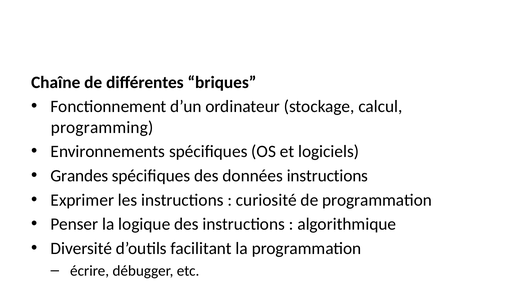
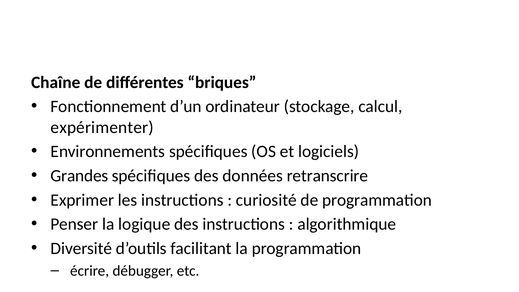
programming: programming -> expérimenter (102, 127)
données instructions: instructions -> retranscrire (327, 176)
